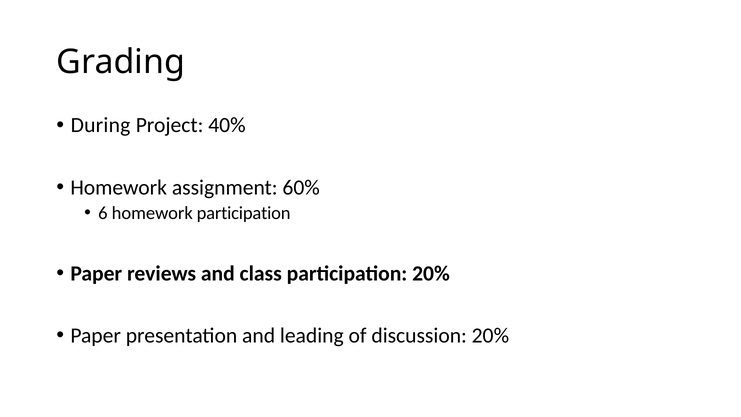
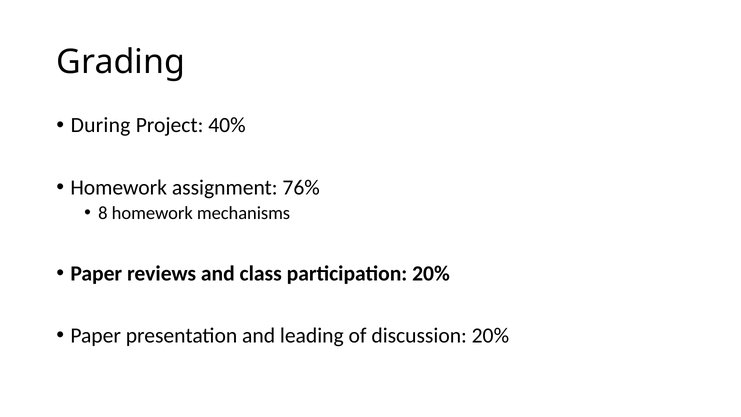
60%: 60% -> 76% (301, 187)
6: 6 -> 8 (103, 213)
homework participation: participation -> mechanisms (244, 213)
